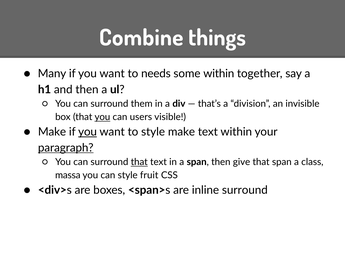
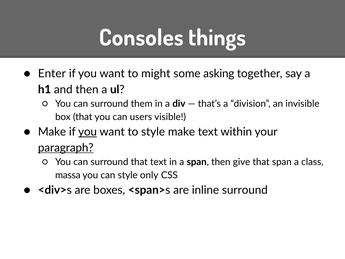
Combine: Combine -> Consoles (141, 38)
Many: Many -> Enter (52, 74)
needs: needs -> might (156, 74)
some within: within -> asking (219, 74)
you underline: present -> none (102, 117)
that underline: present -> none (139, 162)
fruit: fruit -> only (149, 175)
